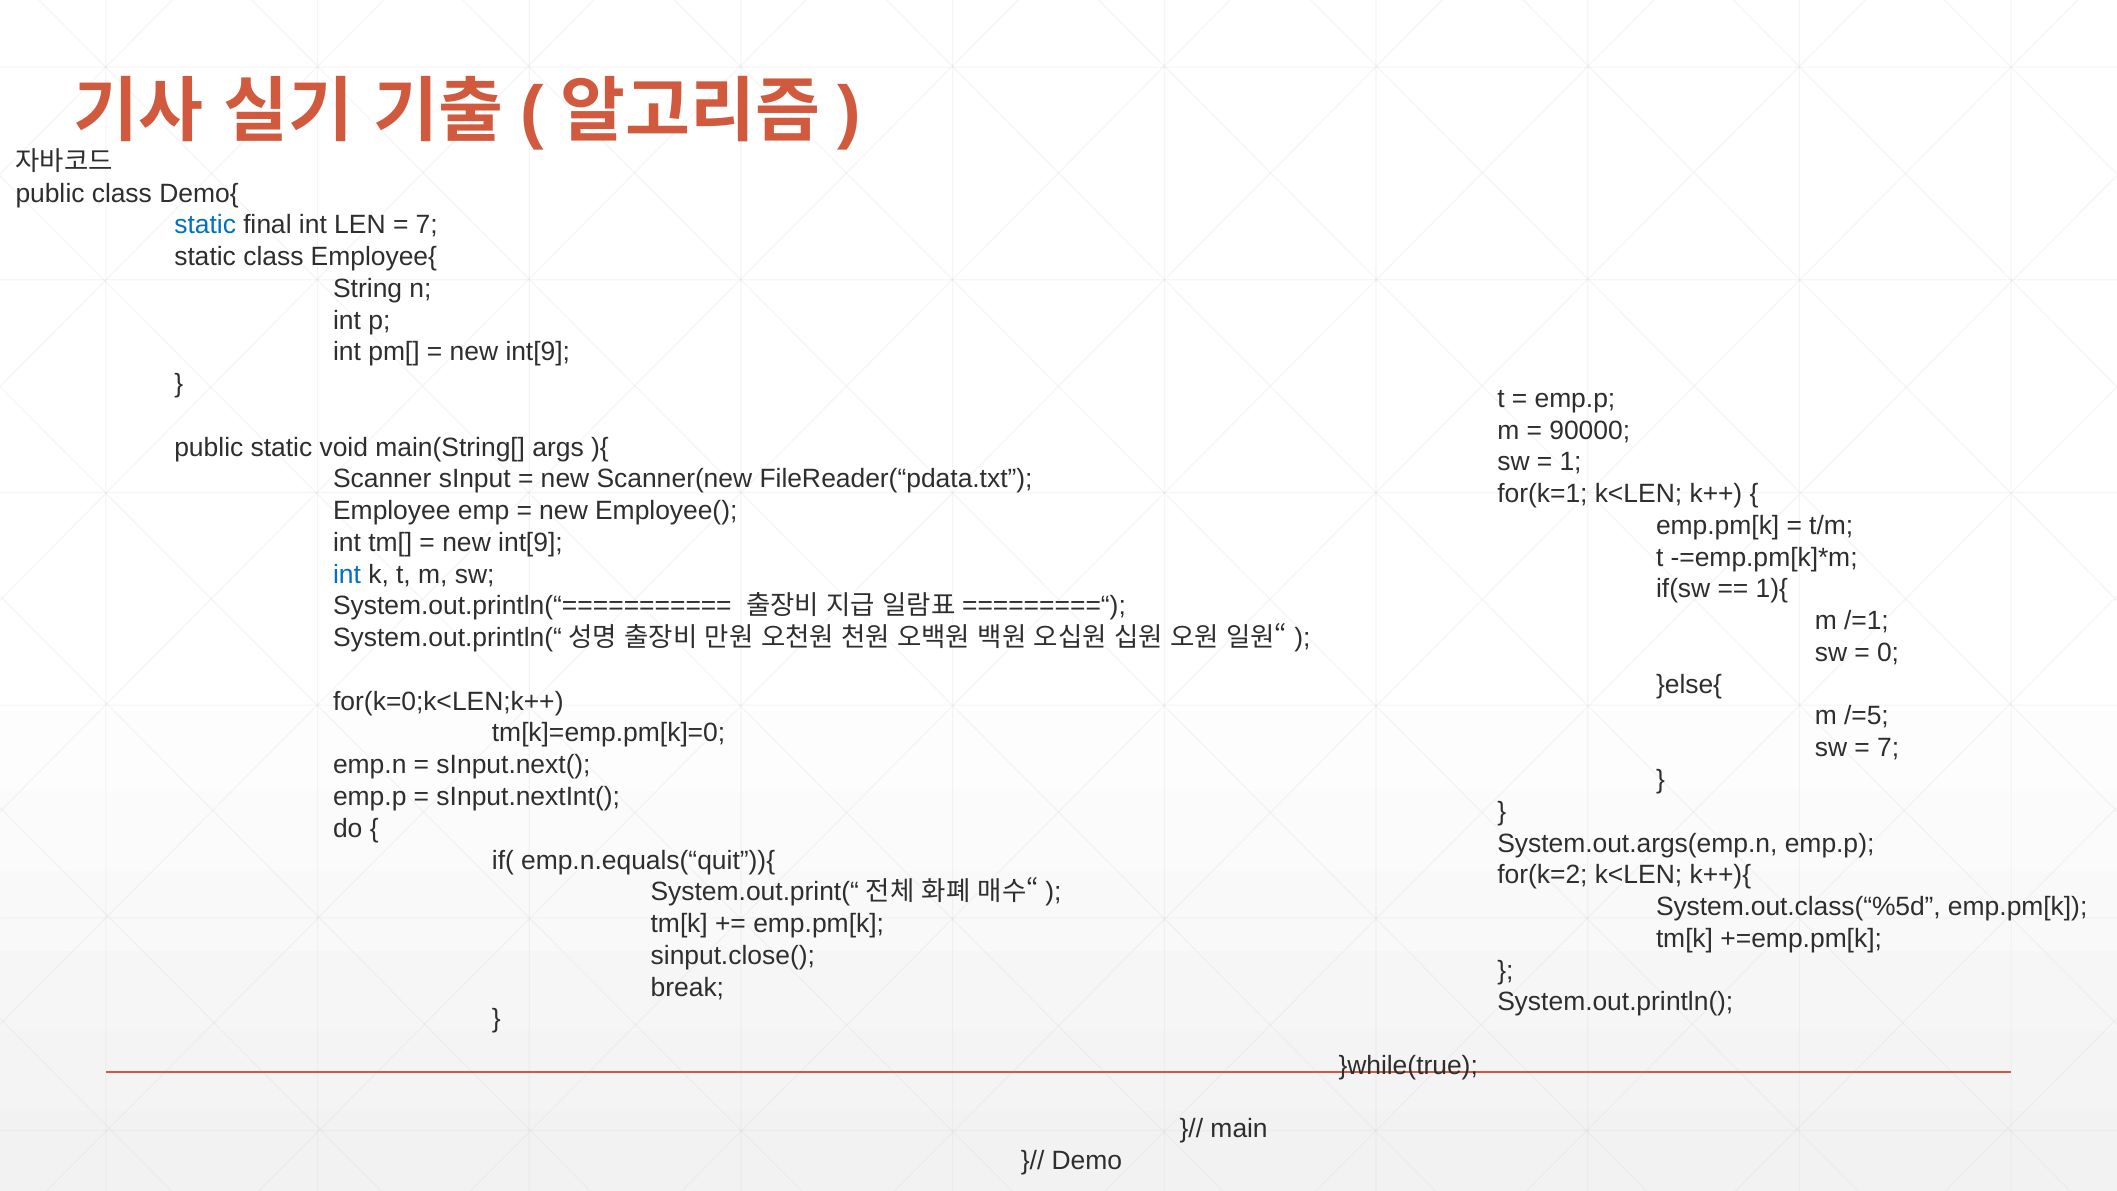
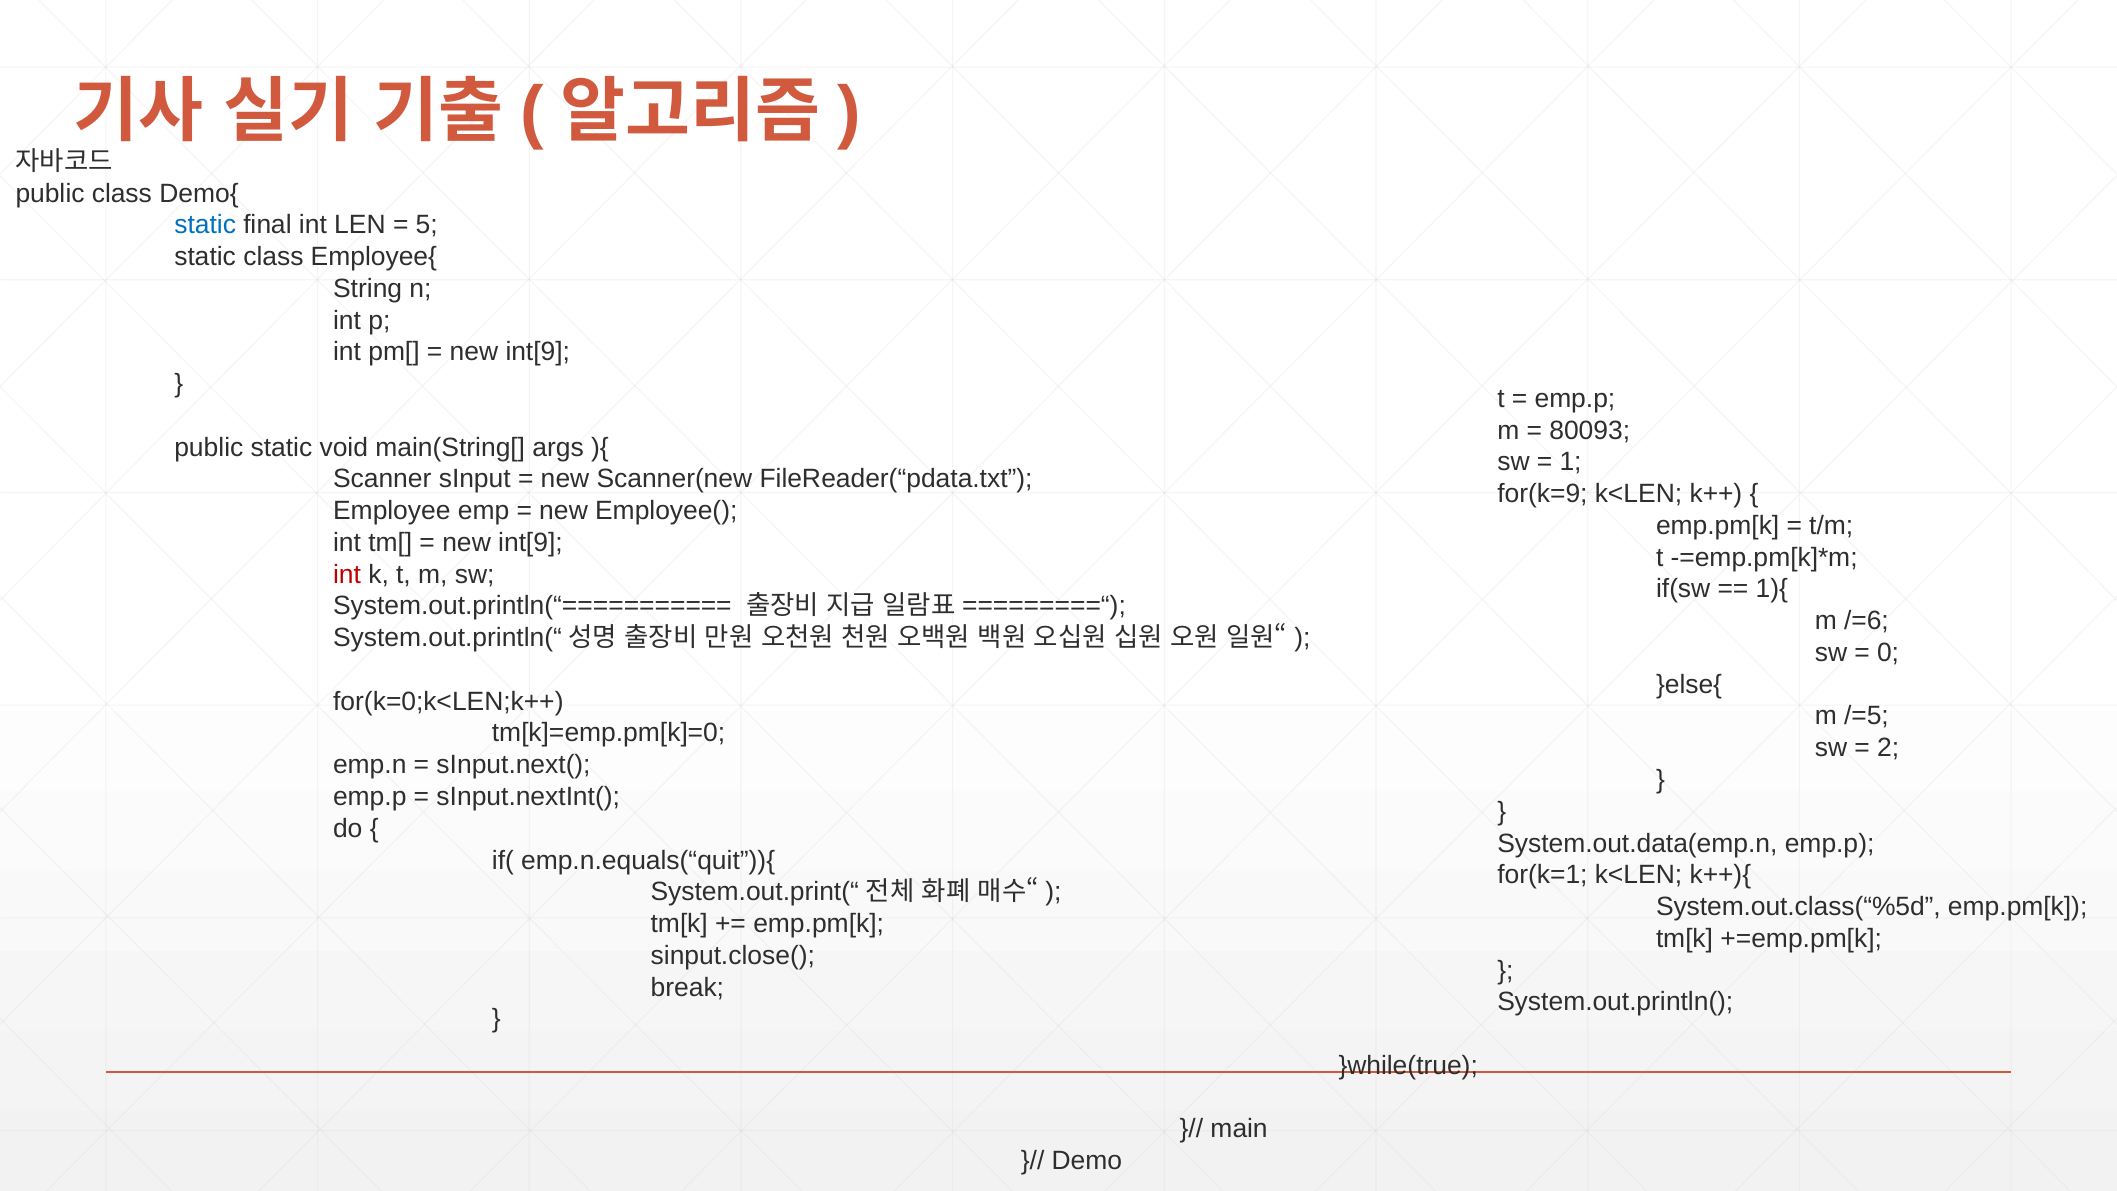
7: 7 -> 5 (427, 225)
90000: 90000 -> 80093 (1590, 430)
for(k=1: for(k=1 -> for(k=9 (1542, 494)
int colour: blue -> red (347, 574)
/=1: /=1 -> /=6 (1866, 621)
7: 7 -> 2 (1888, 748)
System.out.args(emp.n: System.out.args(emp.n -> System.out.data(emp.n (1637, 843)
for(k=2: for(k=2 -> for(k=1 (1542, 875)
